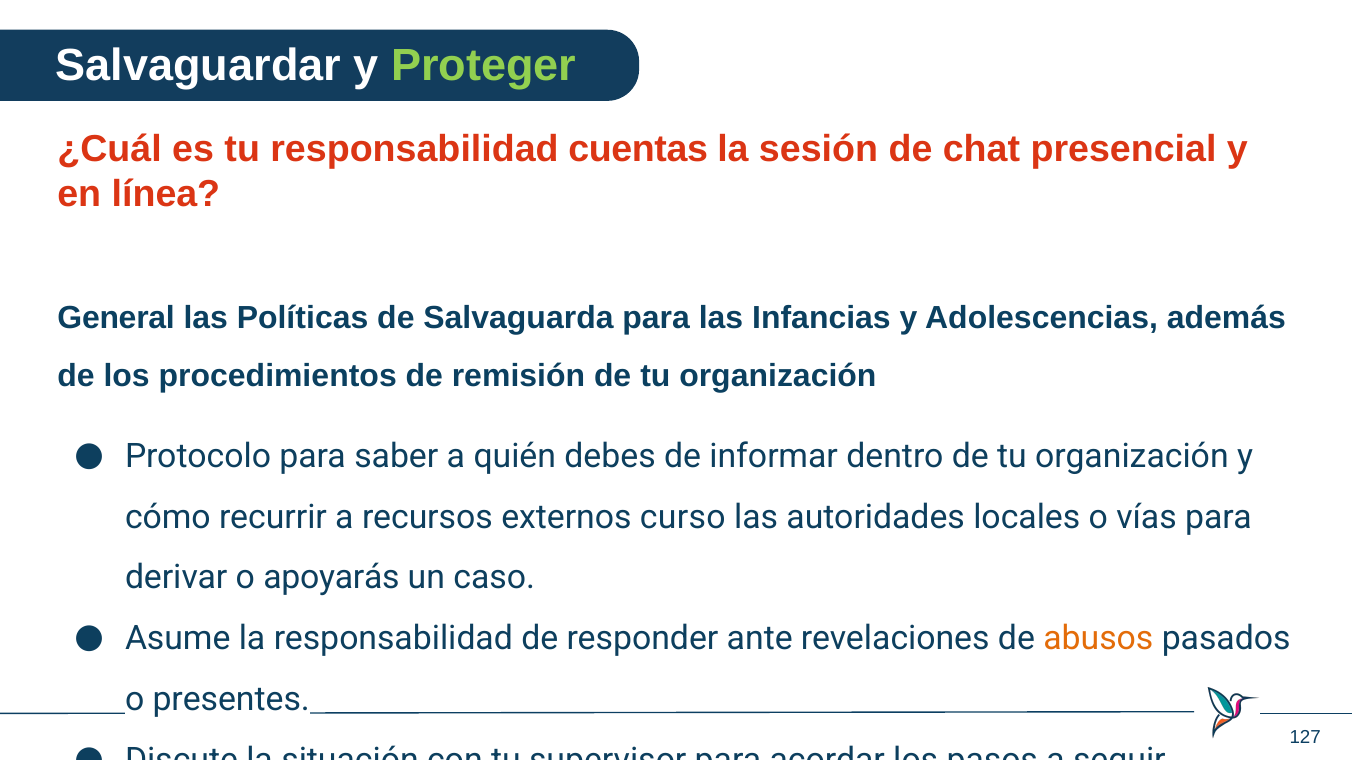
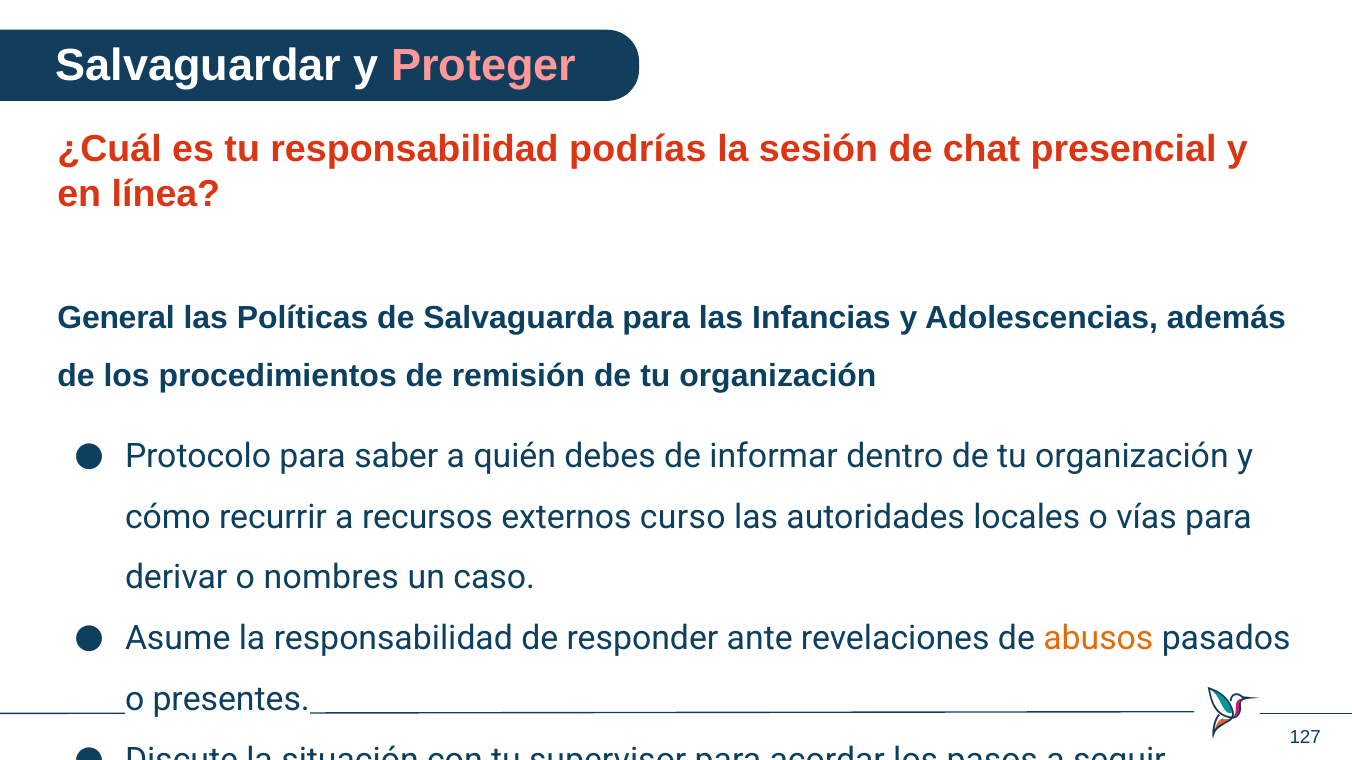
Proteger colour: light green -> pink (484, 66)
cuentas: cuentas -> podrías (638, 149)
apoyarás: apoyarás -> nombres (331, 578)
